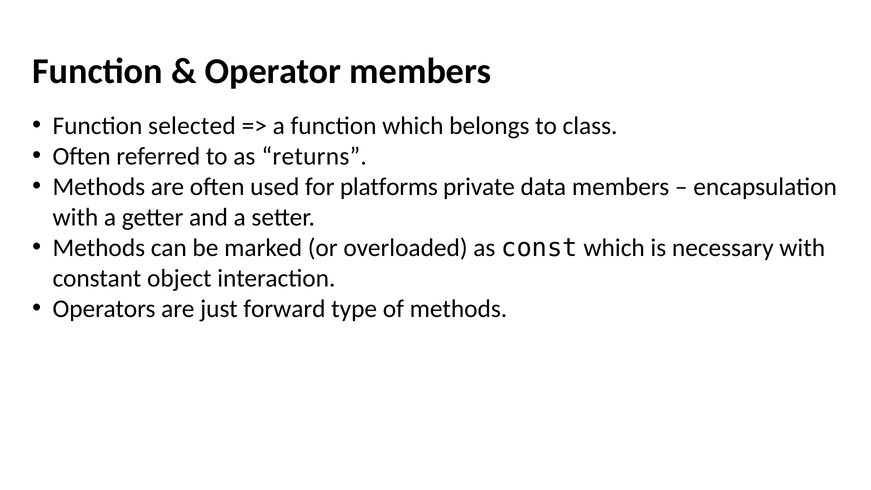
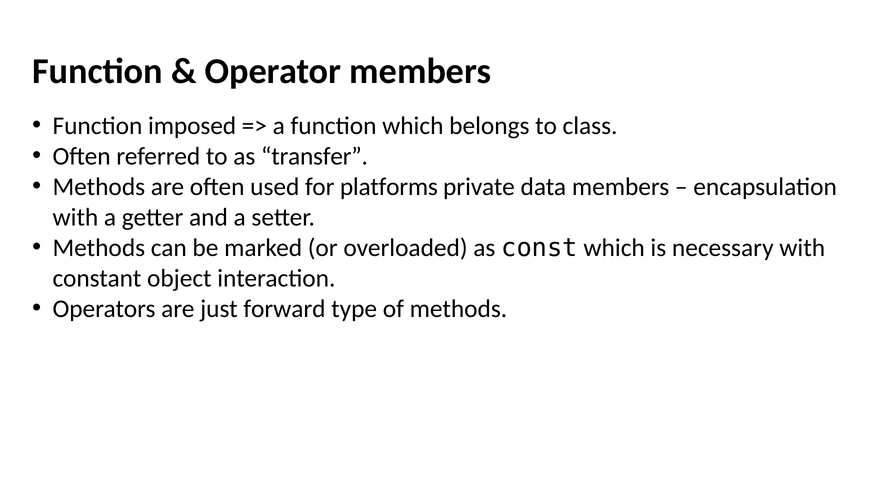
selected: selected -> imposed (192, 126)
returns: returns -> transfer (314, 156)
